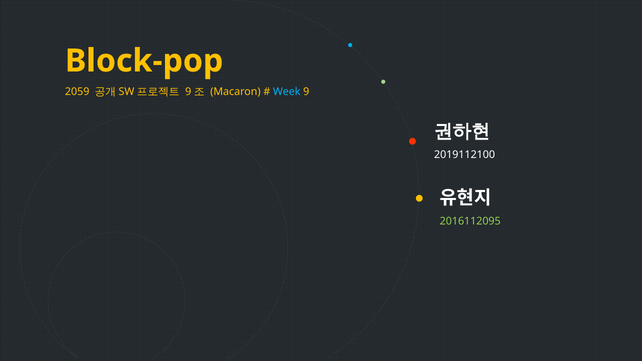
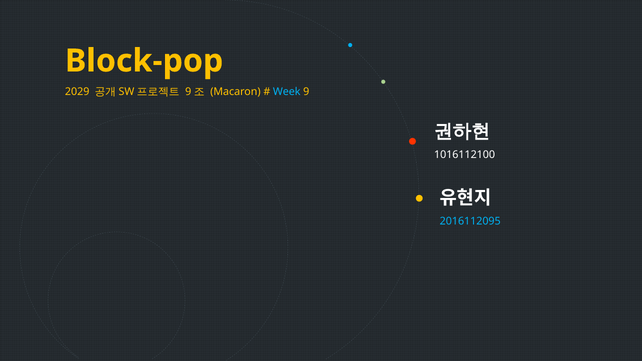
2059: 2059 -> 2029 (77, 92)
2019112100: 2019112100 -> 1016112100 (465, 155)
2016112095 colour: light green -> light blue (470, 221)
